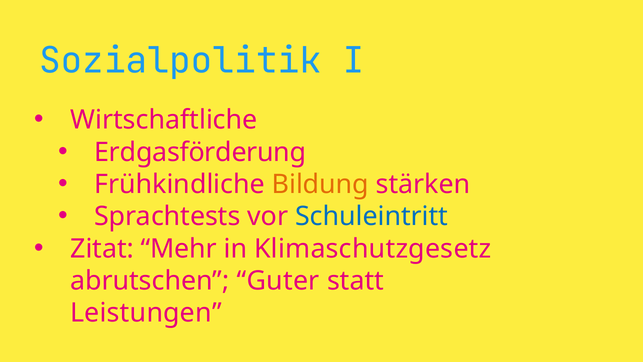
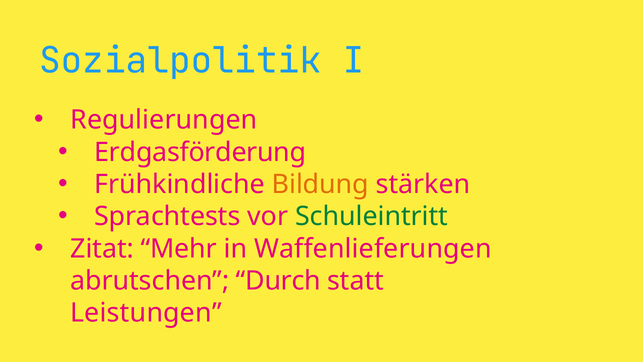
Wirtschaftliche: Wirtschaftliche -> Regulierungen (164, 120)
Schuleintritt colour: blue -> green (372, 216)
Klimaschutzgesetz: Klimaschutzgesetz -> Waffenlieferungen (373, 248)
Guter: Guter -> Durch (278, 281)
